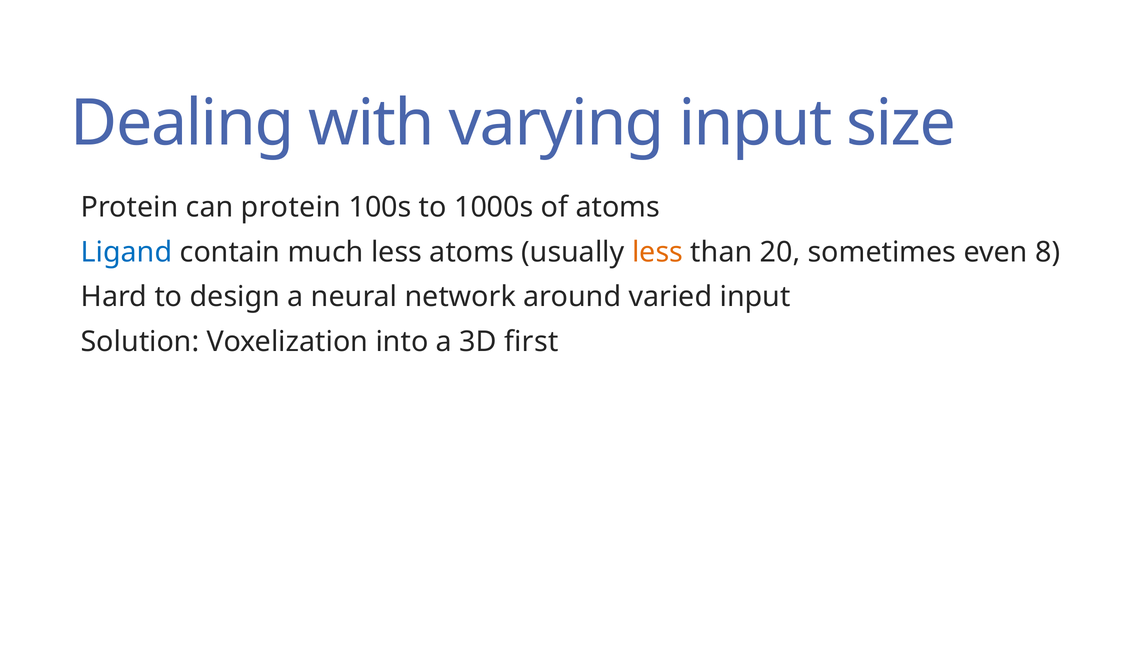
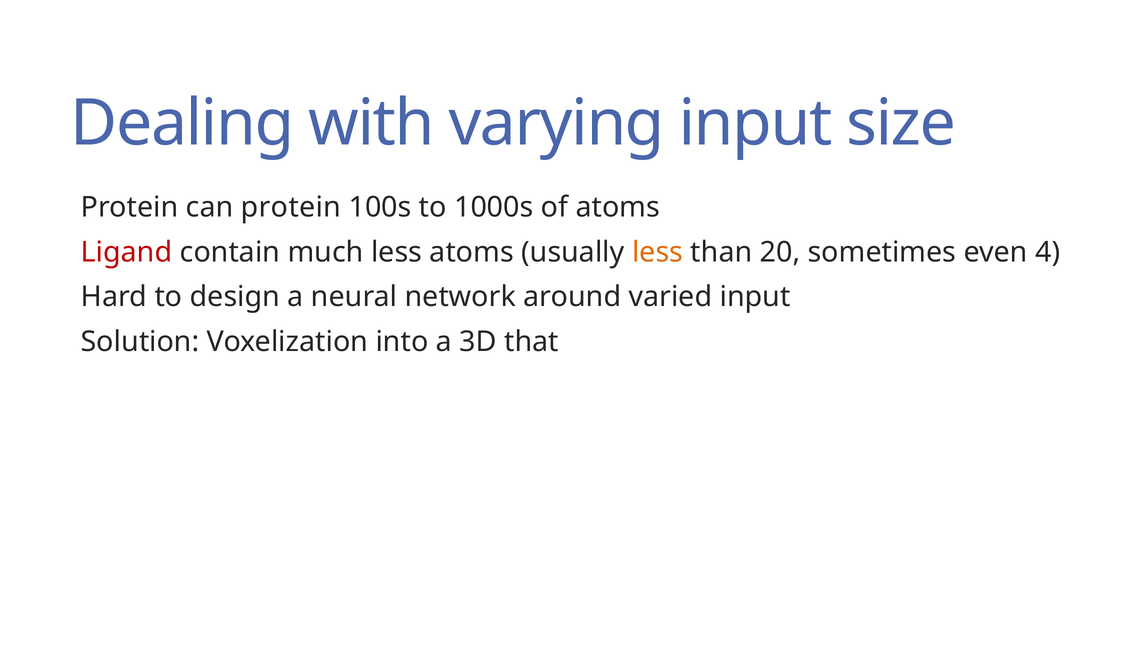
Ligand colour: blue -> red (127, 252)
8: 8 -> 4 (1048, 252)
first: first -> that (531, 342)
